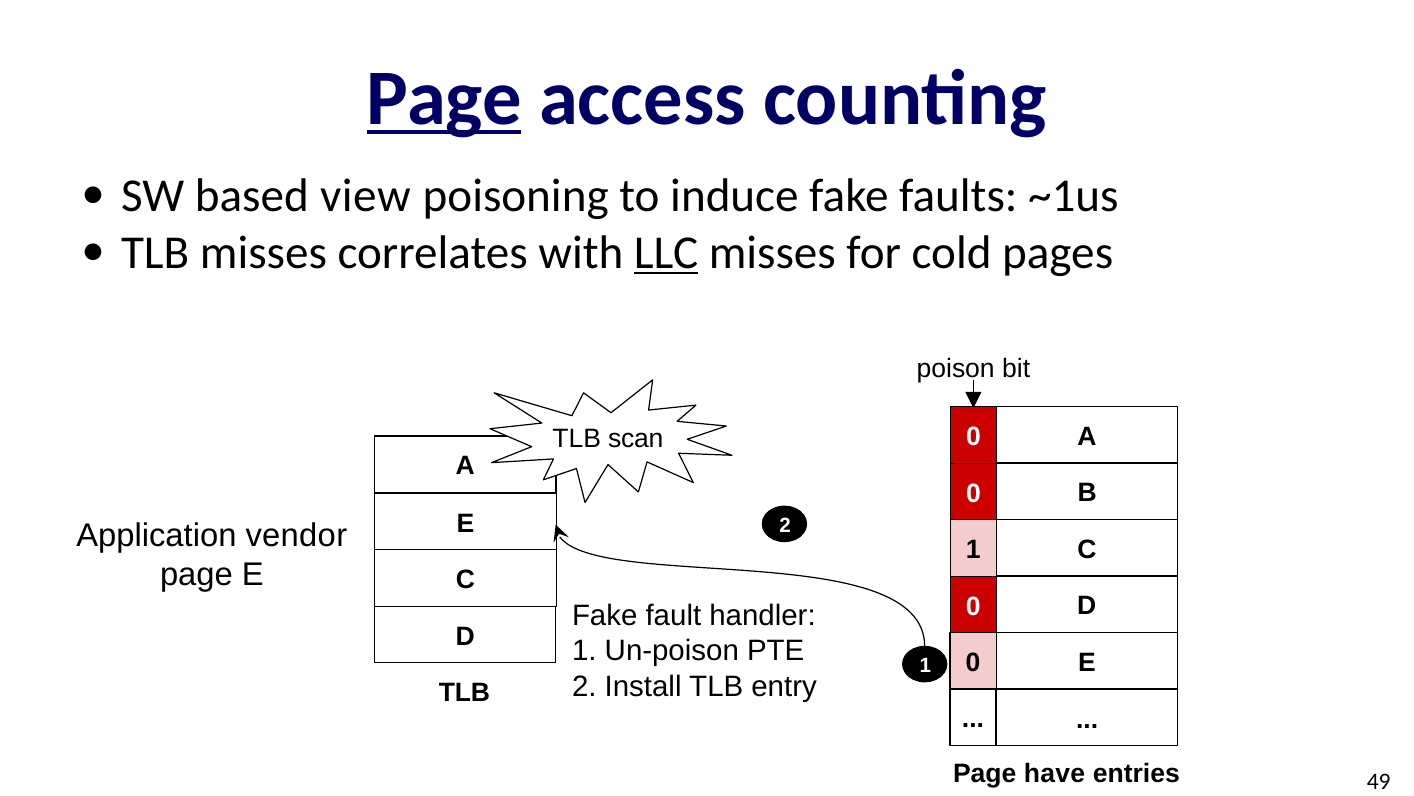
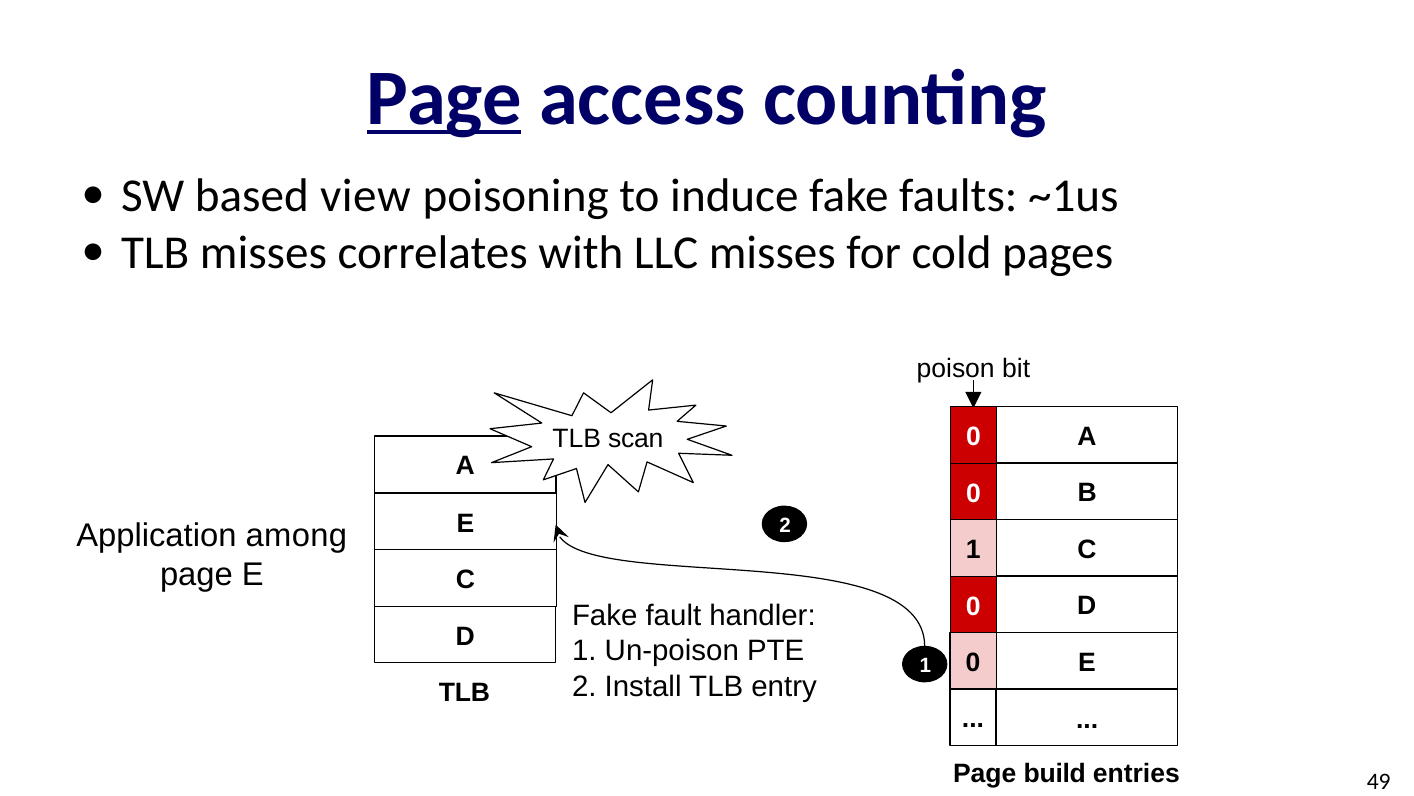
LLC underline: present -> none (666, 252)
vendor: vendor -> among (296, 535)
have: have -> build (1055, 773)
